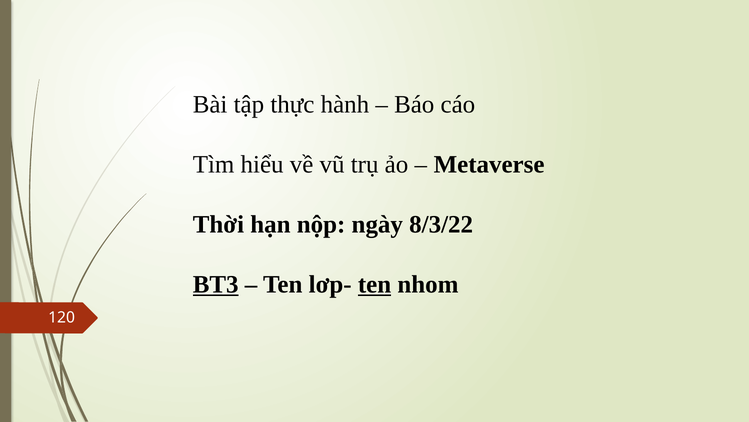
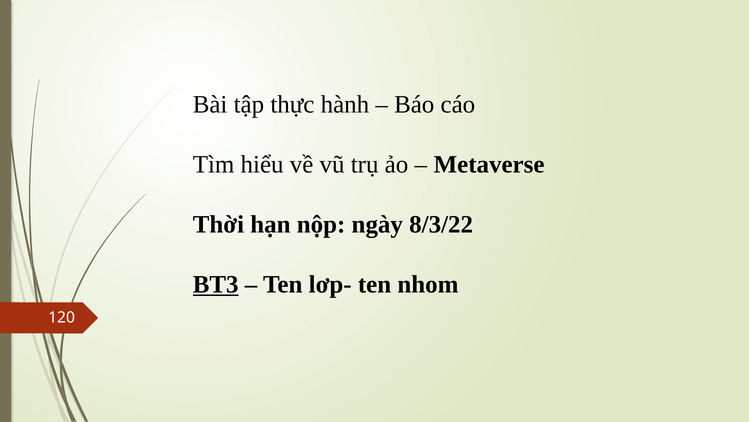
ten underline: present -> none (375, 284)
